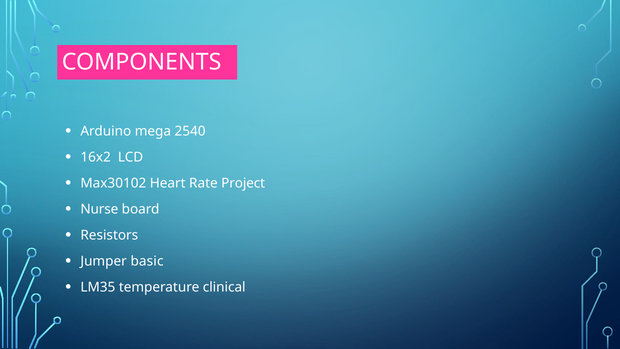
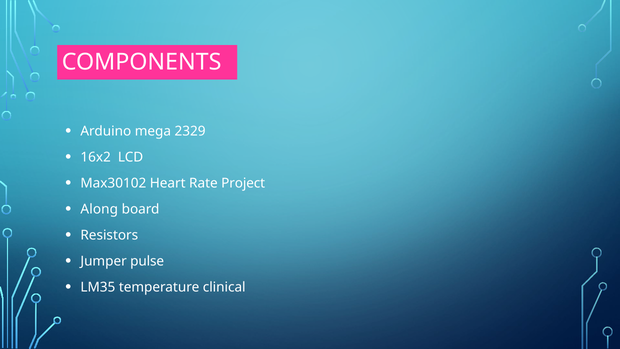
2540: 2540 -> 2329 (190, 131)
Nurse: Nurse -> Along (99, 209)
basic: basic -> pulse (147, 261)
